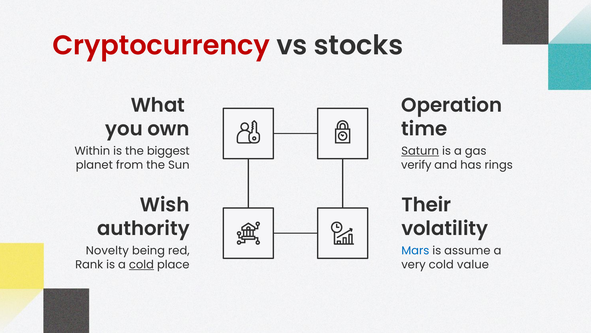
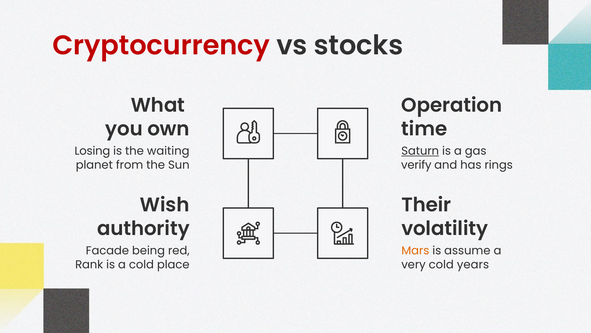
Within: Within -> Losing (92, 151)
biggest: biggest -> waiting (168, 151)
Novelty: Novelty -> Facade (107, 250)
Mars colour: blue -> orange (415, 250)
cold underline: present -> none (141, 264)
value: value -> years (473, 264)
